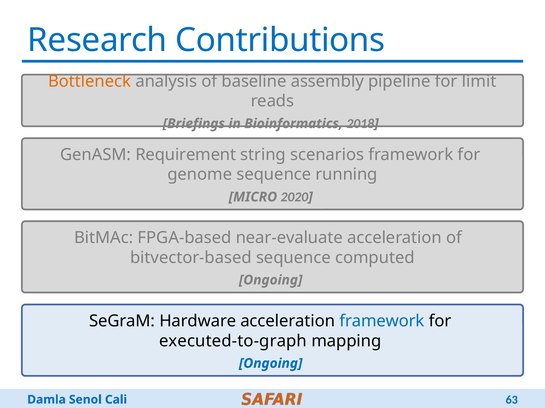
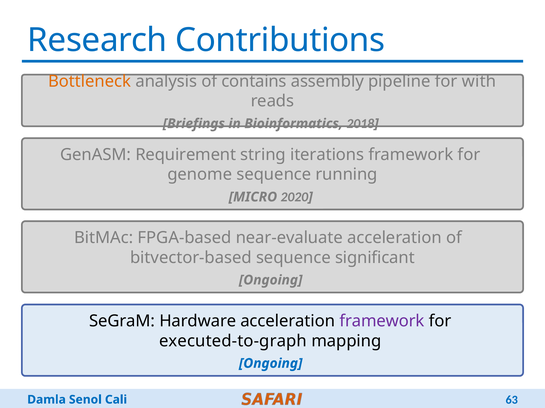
baseline: baseline -> contains (254, 81)
limit: limit -> with (479, 81)
scenarios: scenarios -> iterations (327, 155)
computed: computed -> significant (375, 258)
framework colour: blue -> purple (382, 322)
